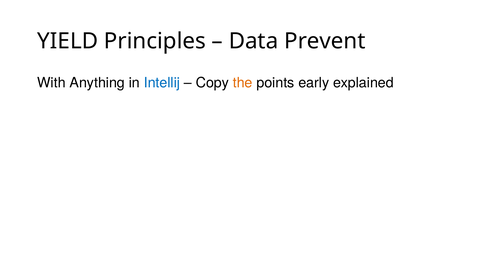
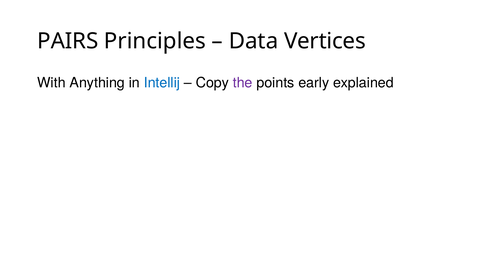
YIELD: YIELD -> PAIRS (68, 41)
Prevent: Prevent -> Vertices (325, 41)
the colour: orange -> purple (243, 83)
